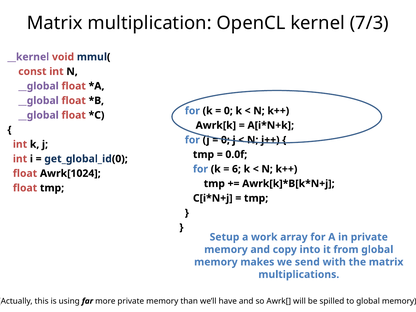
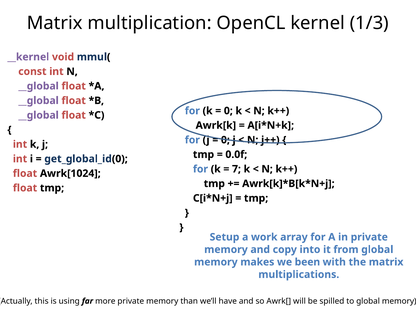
7/3: 7/3 -> 1/3 (369, 23)
6: 6 -> 7 (236, 169)
send: send -> been (307, 262)
